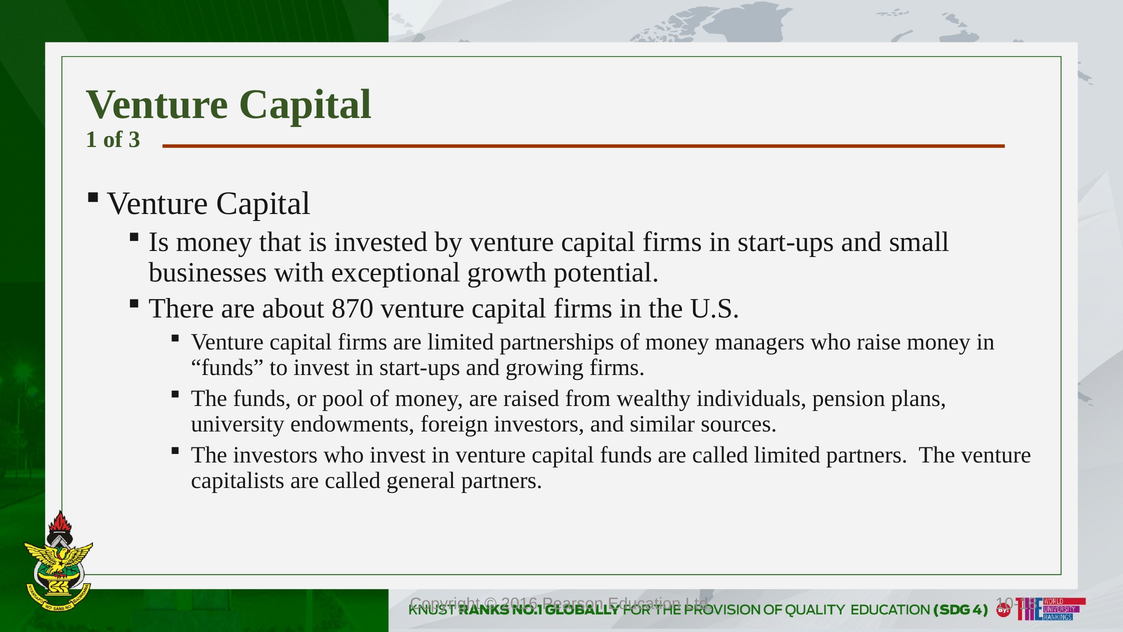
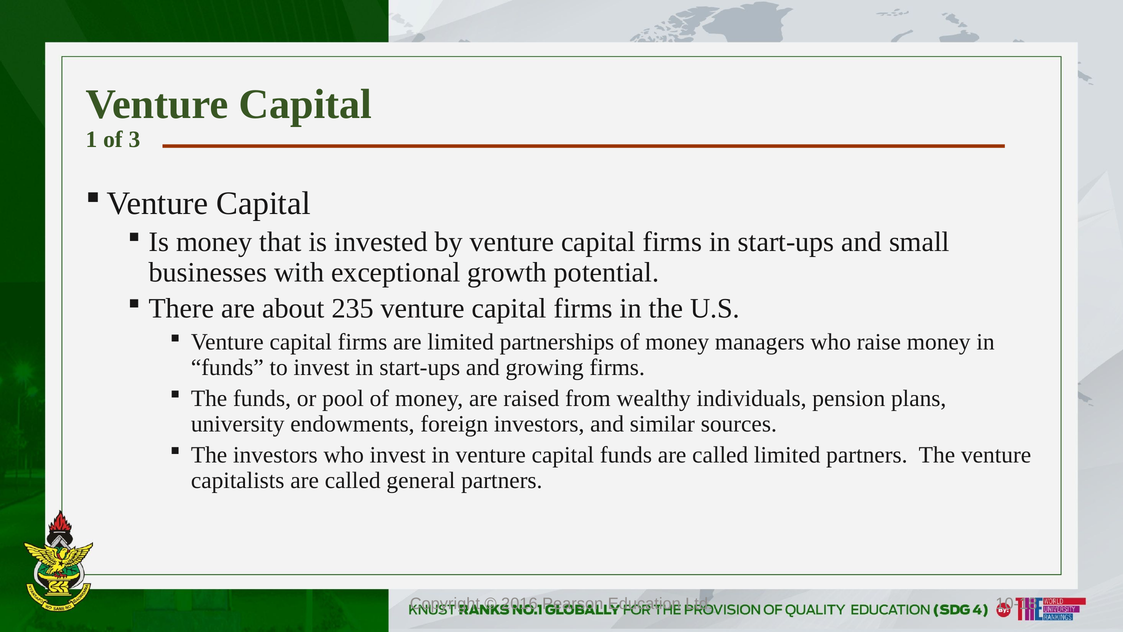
870: 870 -> 235 (353, 308)
